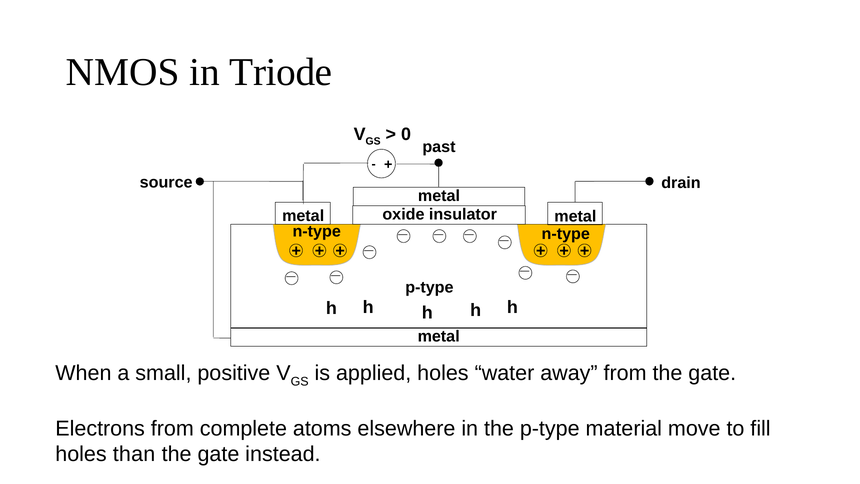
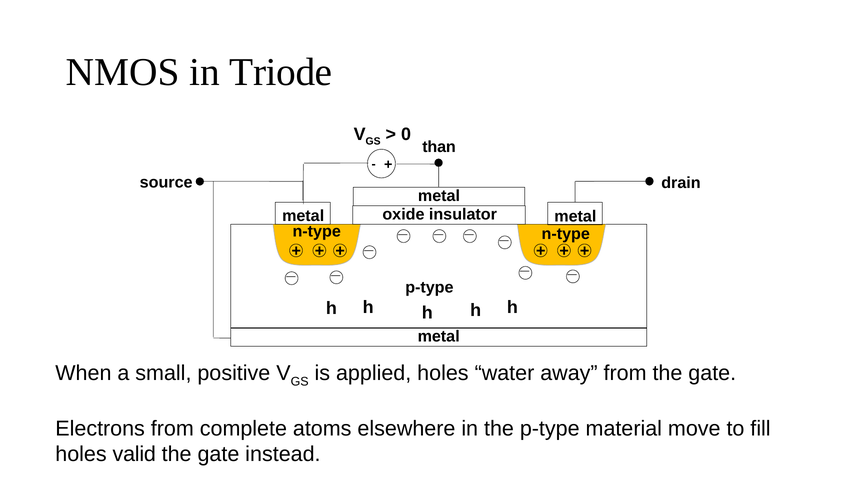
past: past -> than (439, 147)
than: than -> valid (134, 454)
